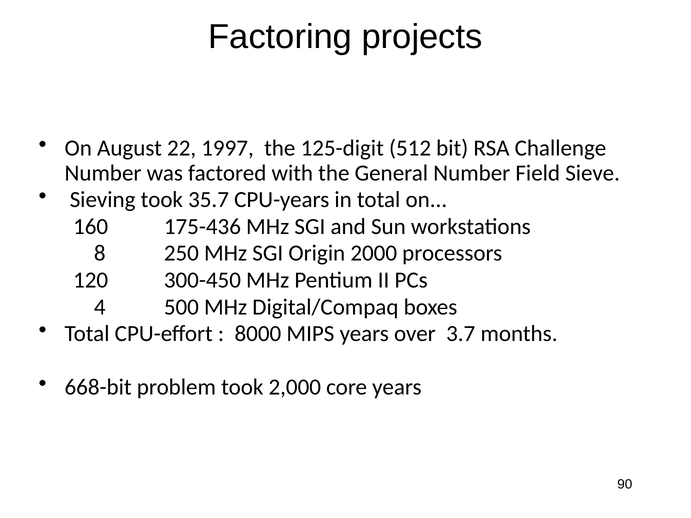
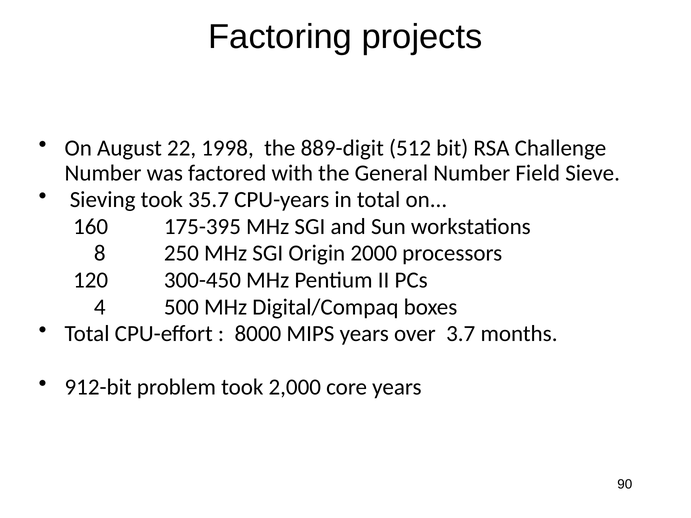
1997: 1997 -> 1998 (228, 148)
125-digit: 125-digit -> 889-digit (342, 148)
175-436: 175-436 -> 175-395 (202, 227)
668-bit: 668-bit -> 912-bit (98, 387)
